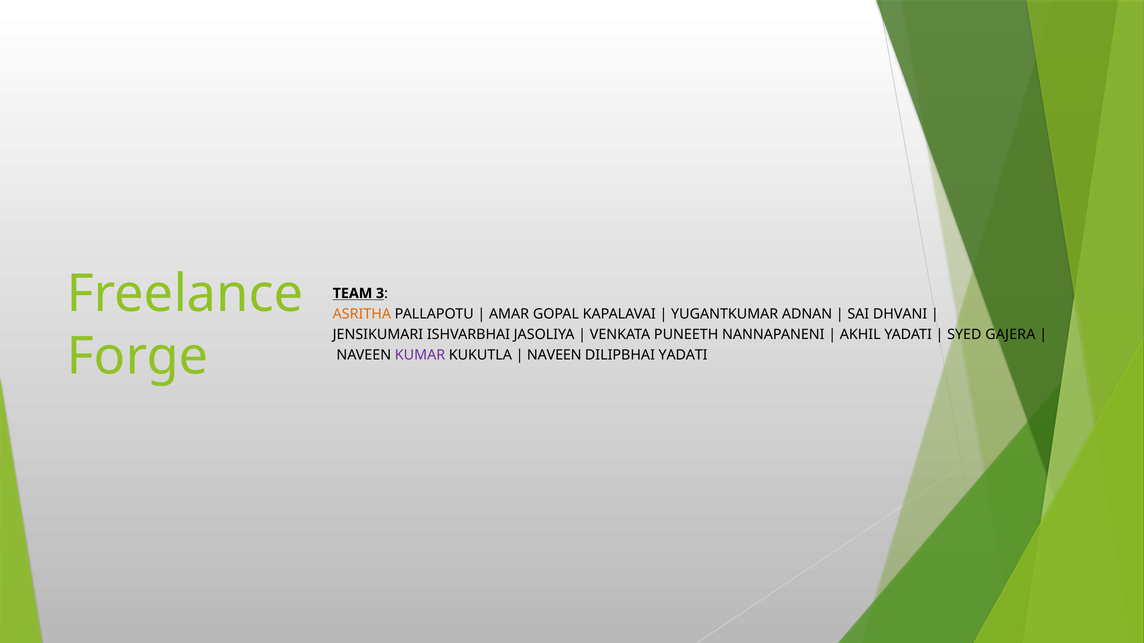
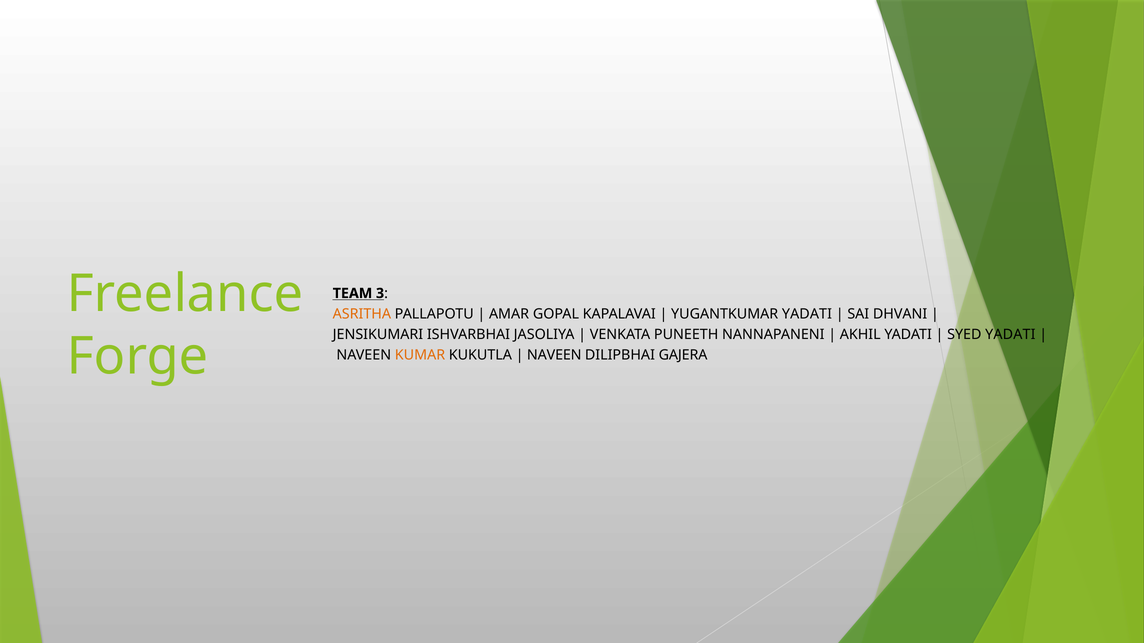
YUGANTKUMAR ADNAN: ADNAN -> YADATI (807, 314)
SYED GAJERA: GAJERA -> YADATI (1010, 335)
KUMAR colour: purple -> orange (420, 355)
DILIPBHAI YADATI: YADATI -> GAJERA (683, 355)
